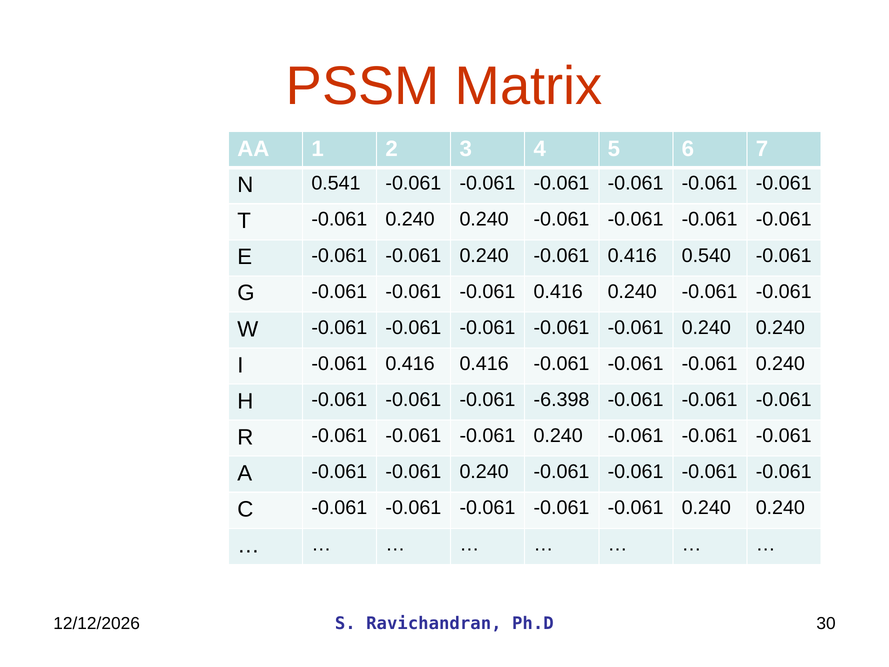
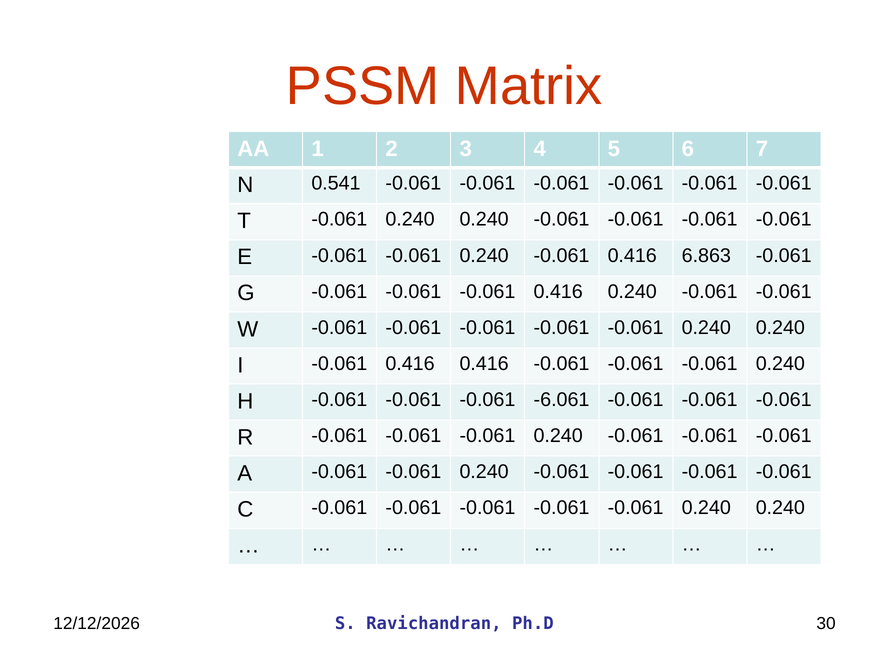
0.540: 0.540 -> 6.863 (706, 255)
-6.398: -6.398 -> -6.061 (562, 400)
